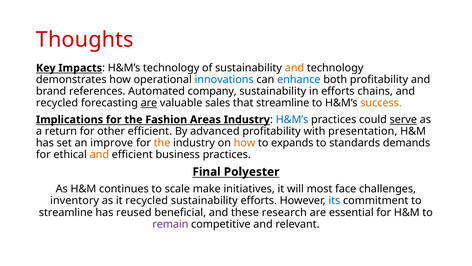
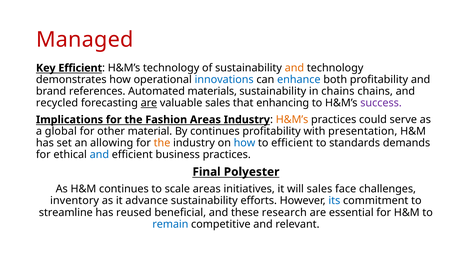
Thoughts: Thoughts -> Managed (85, 40)
Key Impacts: Impacts -> Efficient (80, 68)
company: company -> materials (212, 91)
in efforts: efforts -> chains (338, 91)
that streamline: streamline -> enhancing (283, 103)
success colour: orange -> purple (381, 103)
H&M’s colour: blue -> orange (292, 119)
serve underline: present -> none (403, 119)
return: return -> global (61, 131)
other efficient: efficient -> material (150, 131)
By advanced: advanced -> continues (215, 131)
improve: improve -> allowing (112, 143)
how colour: orange -> blue (244, 143)
to expands: expands -> efficient (292, 143)
and colour: orange -> blue (99, 154)
scale make: make -> areas (207, 189)
will most: most -> sales (319, 189)
it recycled: recycled -> advance (147, 200)
remain colour: purple -> blue (170, 224)
